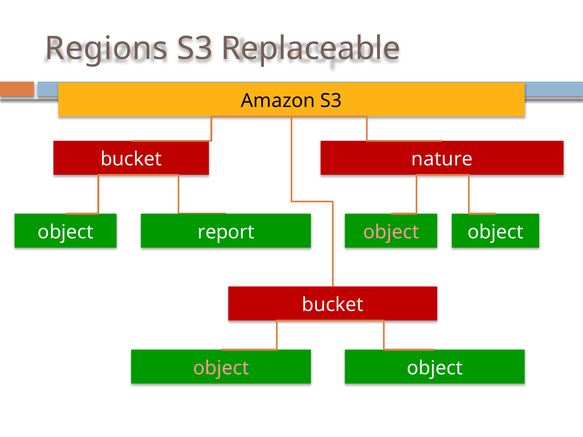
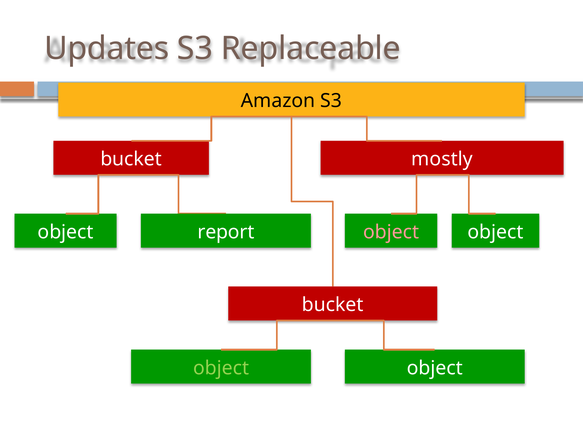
Regions: Regions -> Updates (107, 48)
nature: nature -> mostly (442, 159)
object colour: pink -> light green (221, 368)
